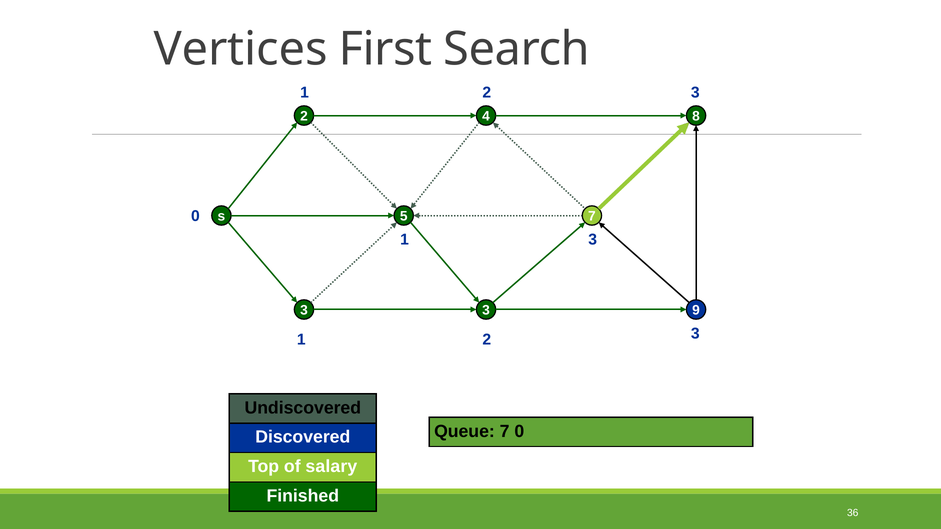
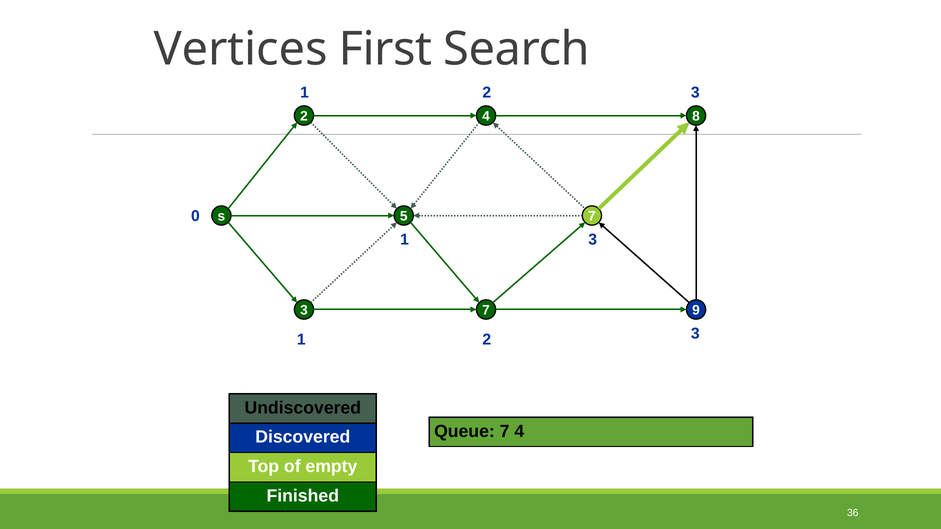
3: 3 -> 7 (486, 311)
7 0: 0 -> 4 (519, 431)
salary: salary -> empty (331, 467)
